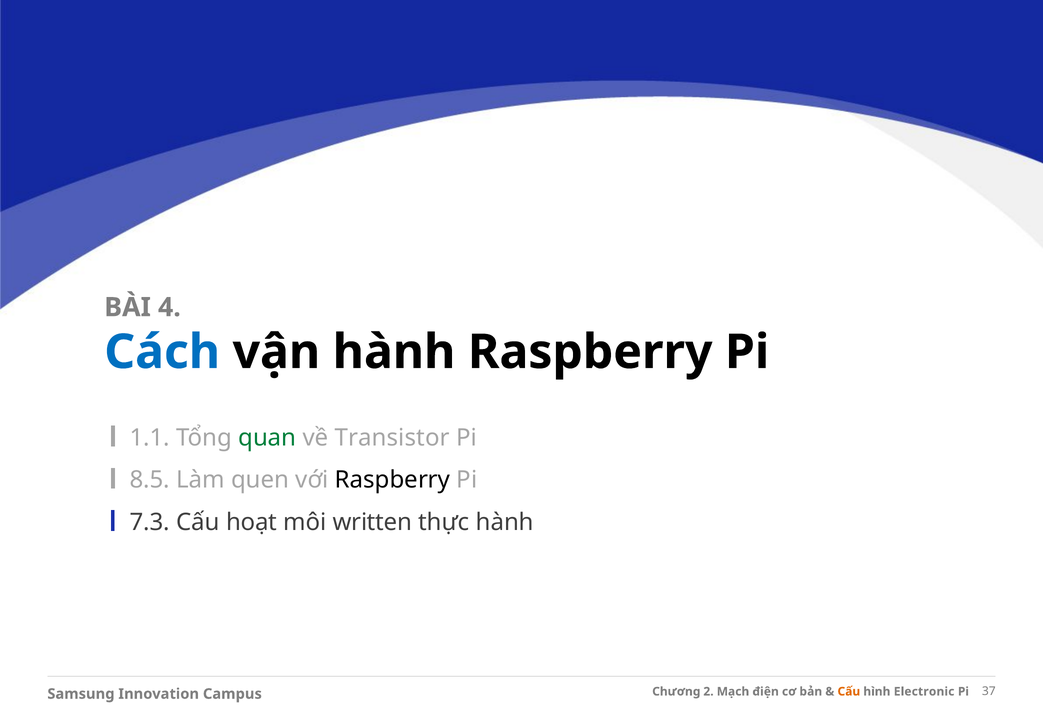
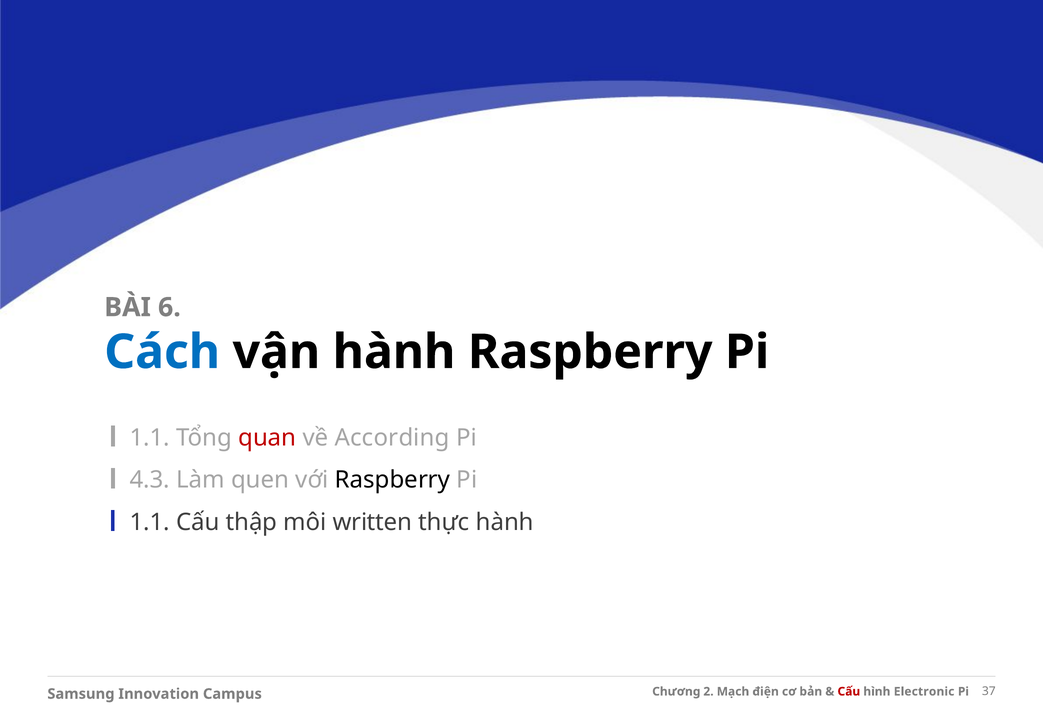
4: 4 -> 6 (169, 308)
quan colour: green -> red (267, 438)
Transistor: Transistor -> According (392, 438)
8.5: 8.5 -> 4.3 (150, 480)
7.3: 7.3 -> 1.1 (150, 522)
hoạt: hoạt -> thập (252, 522)
Cấu colour: orange -> red (849, 692)
